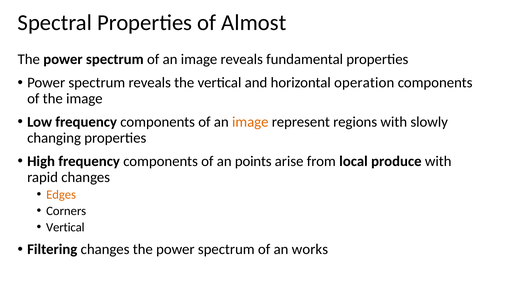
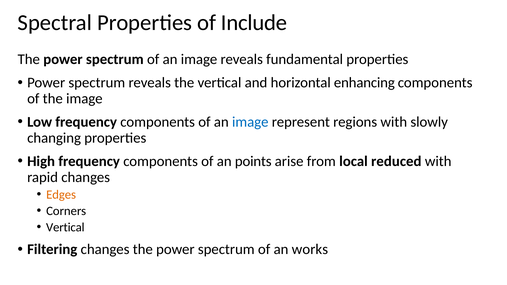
Almost: Almost -> Include (254, 23)
operation: operation -> enhancing (364, 83)
image colour: orange -> blue (250, 122)
produce: produce -> reduced (396, 161)
